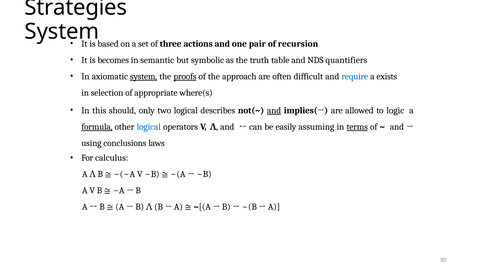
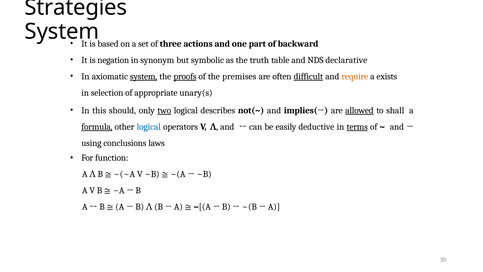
pair: pair -> part (257, 44)
recursion: recursion -> backward (298, 44)
becomes: becomes -> negation (113, 60)
semantic: semantic -> synonym (157, 60)
quantifiers: quantifiers -> declarative (346, 60)
approach: approach -> premises (239, 76)
difficult underline: none -> present (308, 76)
require colour: blue -> orange (355, 76)
where(s: where(s -> unary(s (196, 93)
two underline: none -> present (164, 110)
and underline: present -> none (274, 110)
allowed underline: none -> present (359, 110)
logic: logic -> shall (395, 110)
assuming: assuming -> deductive (316, 127)
calculus: calculus -> function (112, 158)
